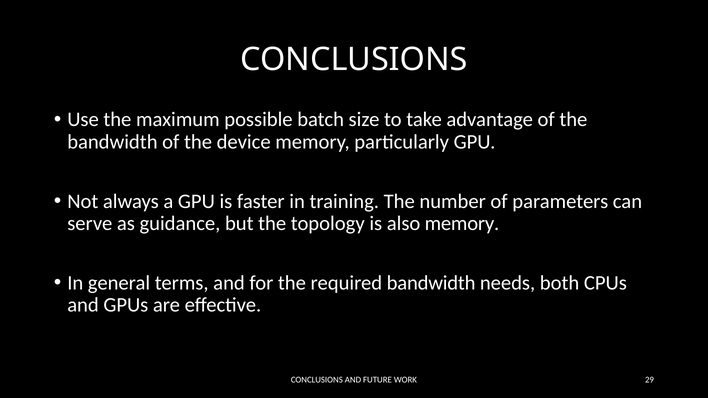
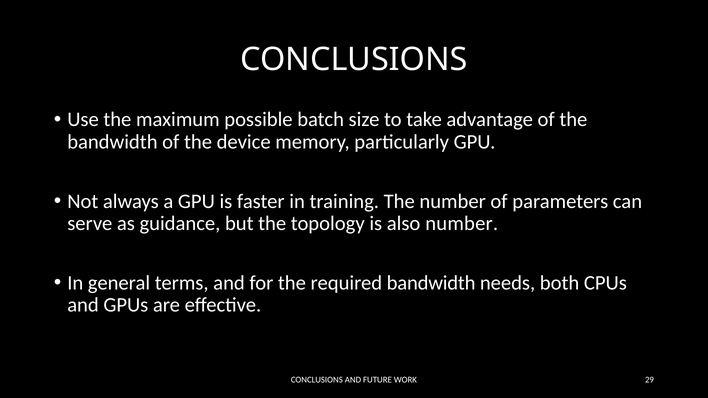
also memory: memory -> number (462, 224)
